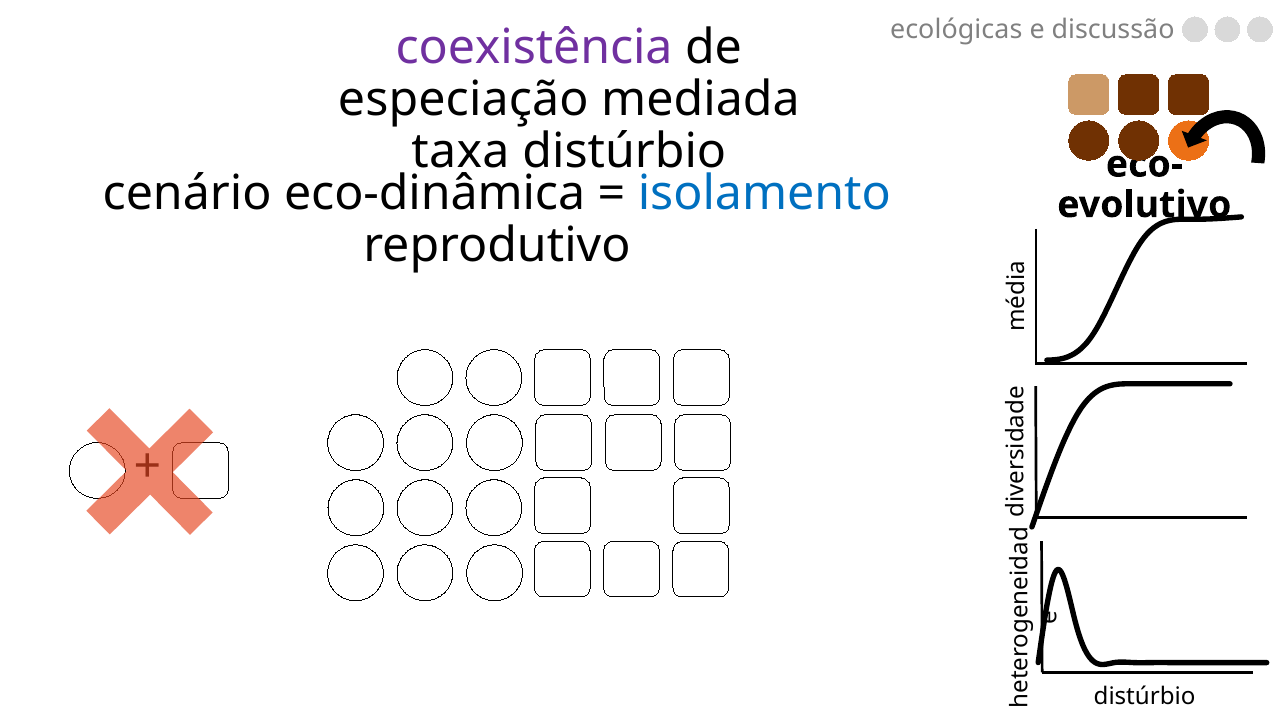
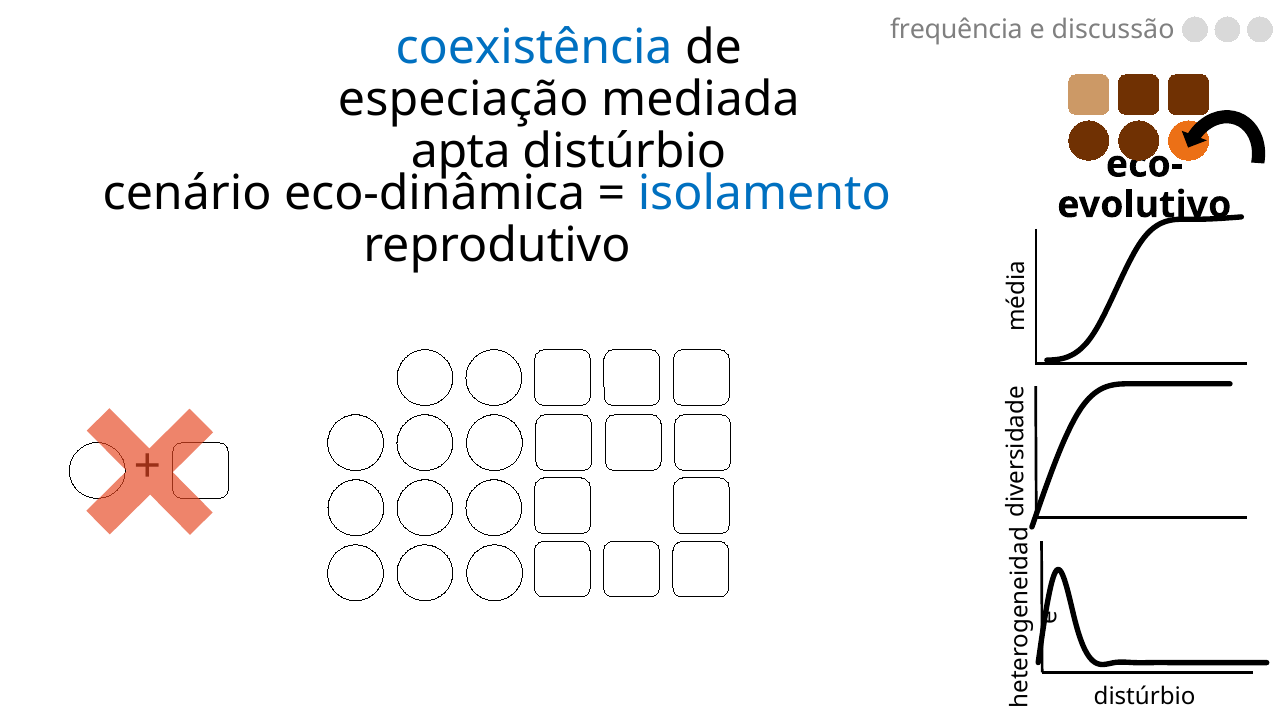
ecológicas: ecológicas -> frequência (956, 30)
coexistência colour: purple -> blue (534, 47)
taxa: taxa -> apta (461, 152)
